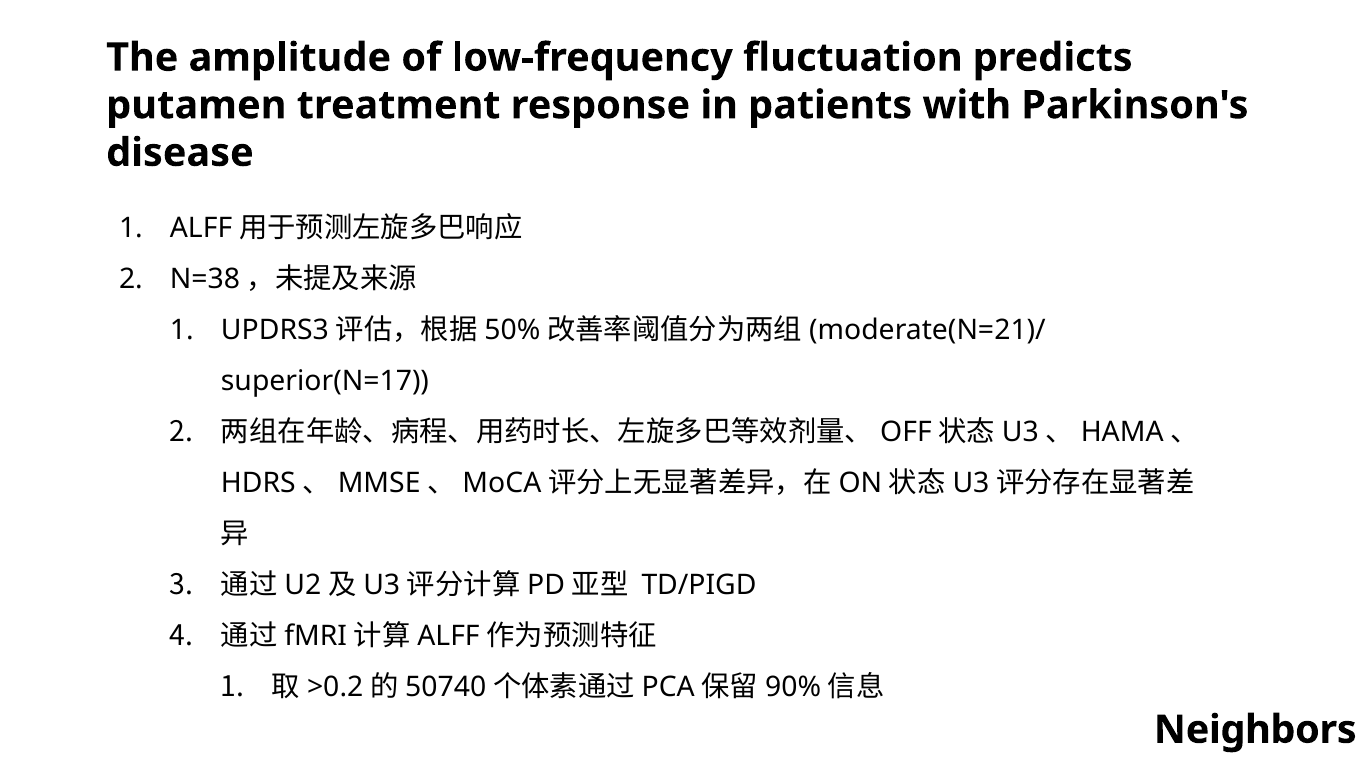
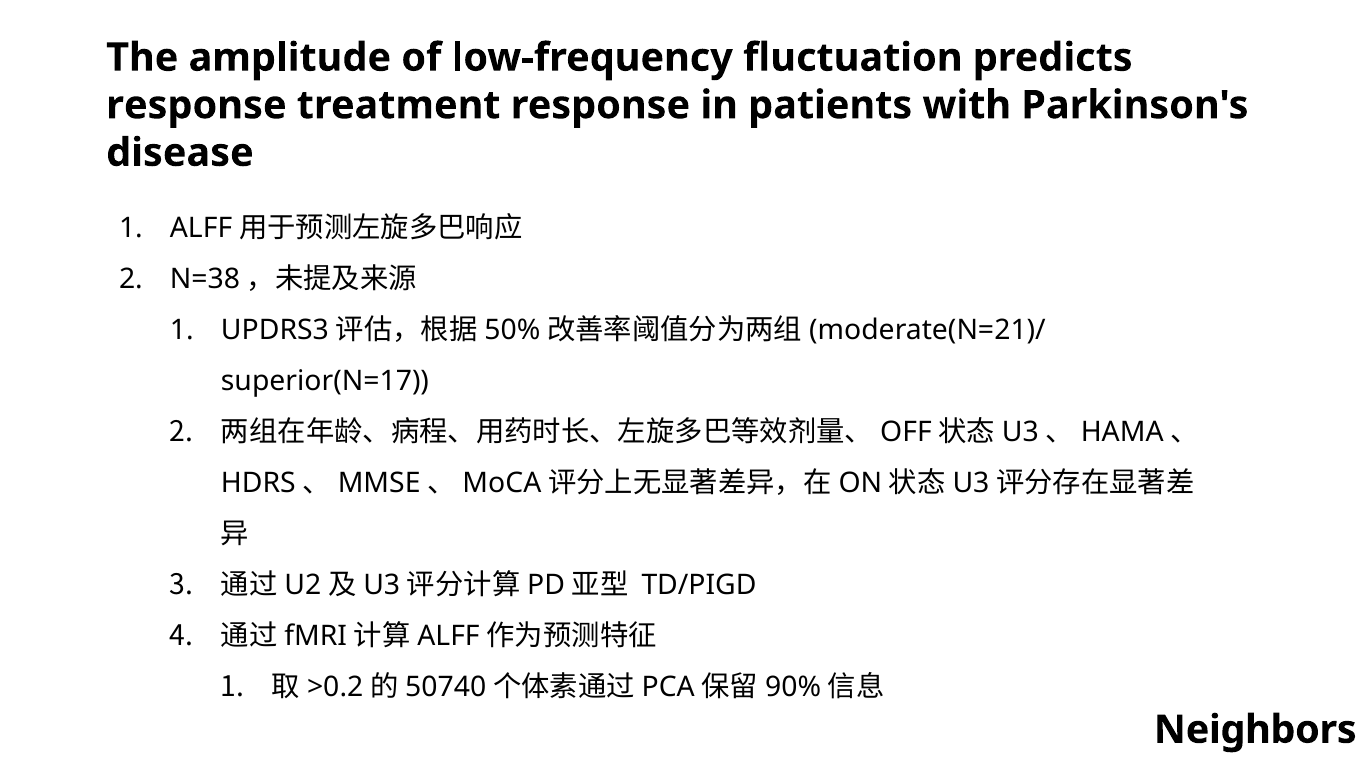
putamen: putamen -> response (196, 105)
